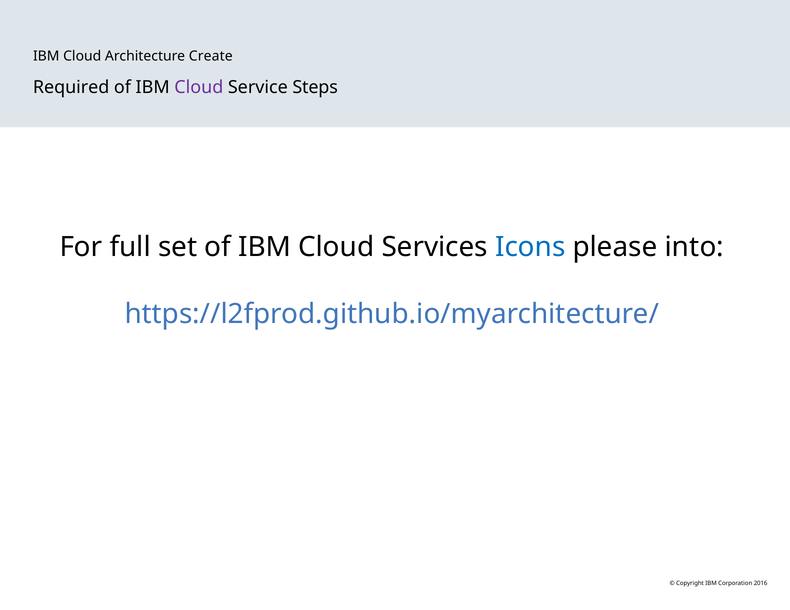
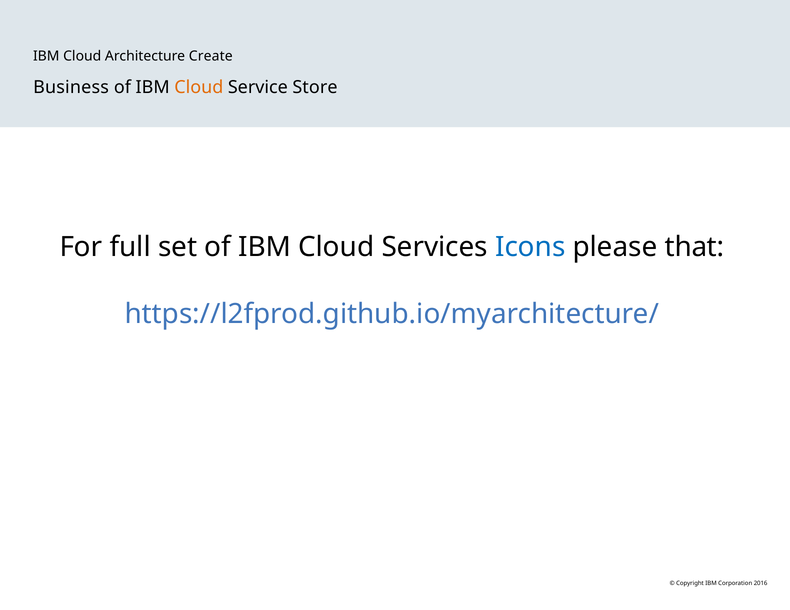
Required: Required -> Business (71, 87)
Cloud colour: purple -> orange (199, 87)
Steps: Steps -> Store (315, 87)
into: into -> that (694, 247)
